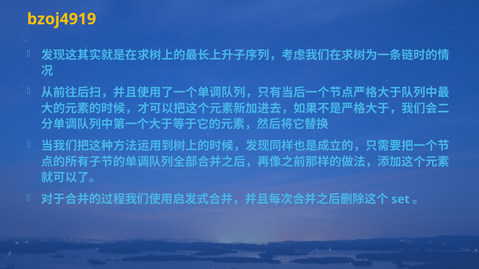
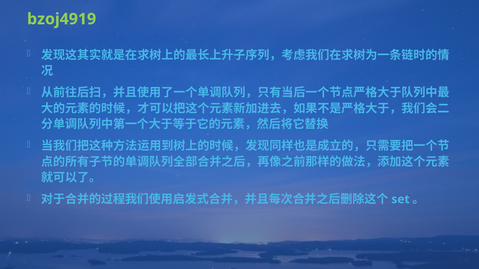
bzoj4919 colour: yellow -> light green (62, 19)
